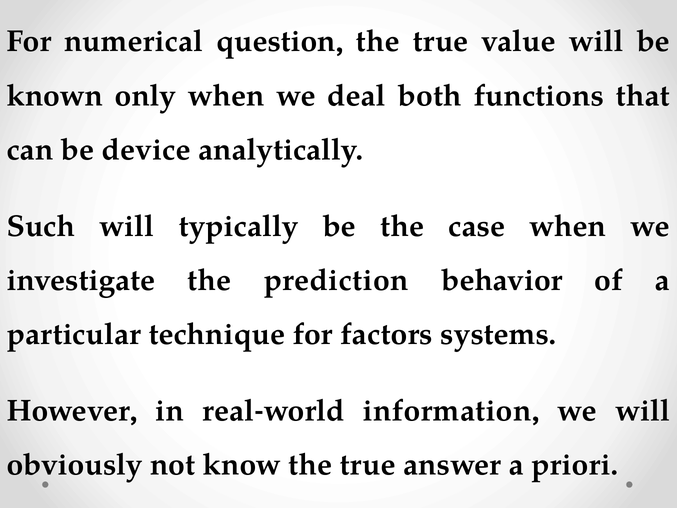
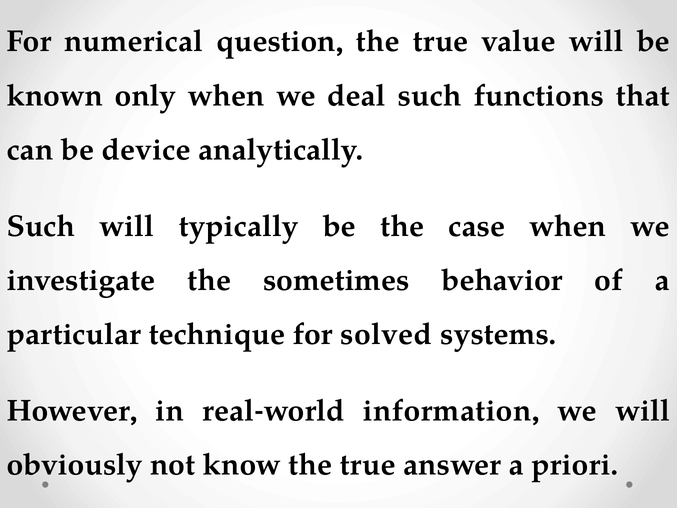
both: both -> such (430, 96)
prediction: prediction -> sometimes (336, 280)
factors: factors -> solved (386, 334)
